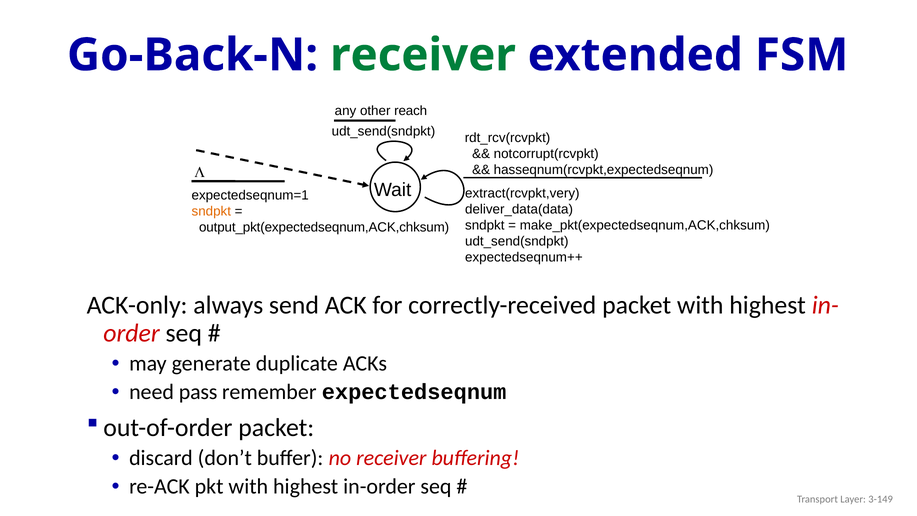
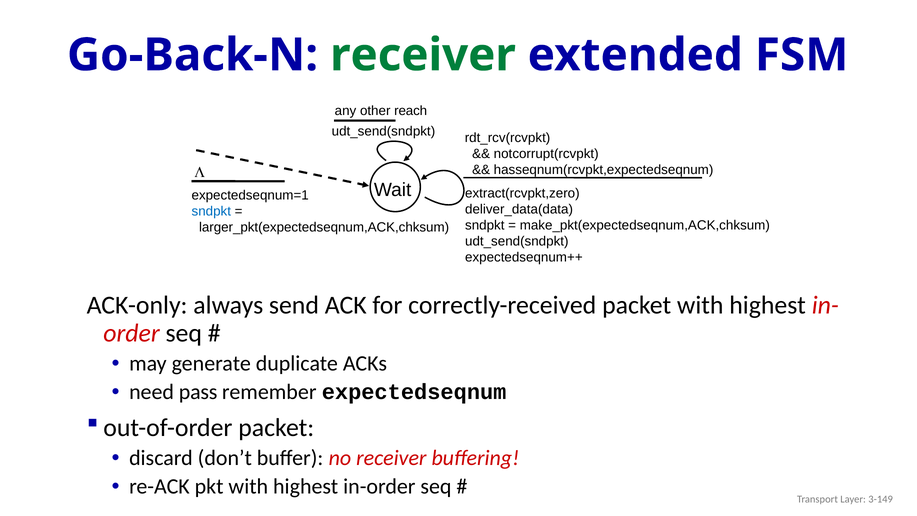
extract(rcvpkt,very: extract(rcvpkt,very -> extract(rcvpkt,zero (522, 193)
sndpkt colour: orange -> blue (211, 211)
output_pkt(expectedseqnum,ACK,chksum: output_pkt(expectedseqnum,ACK,chksum -> larger_pkt(expectedseqnum,ACK,chksum (324, 227)
